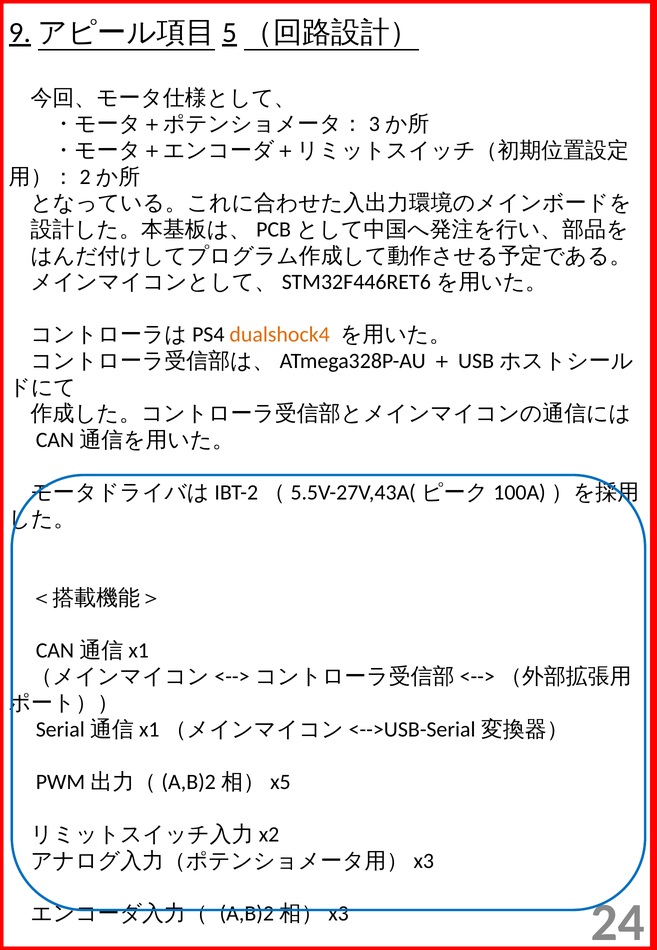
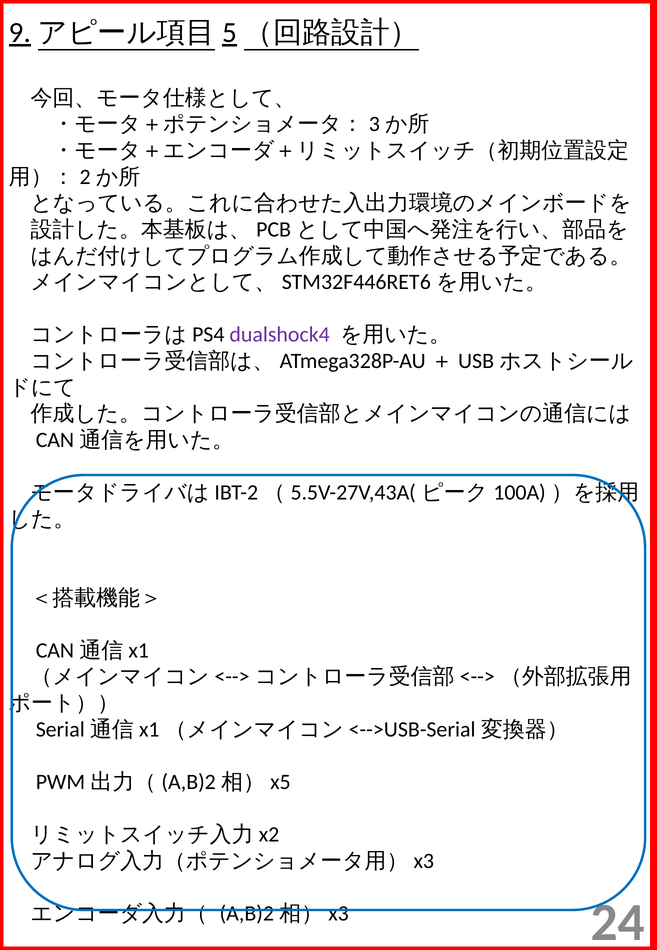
dualshock4 colour: orange -> purple (280, 334)
